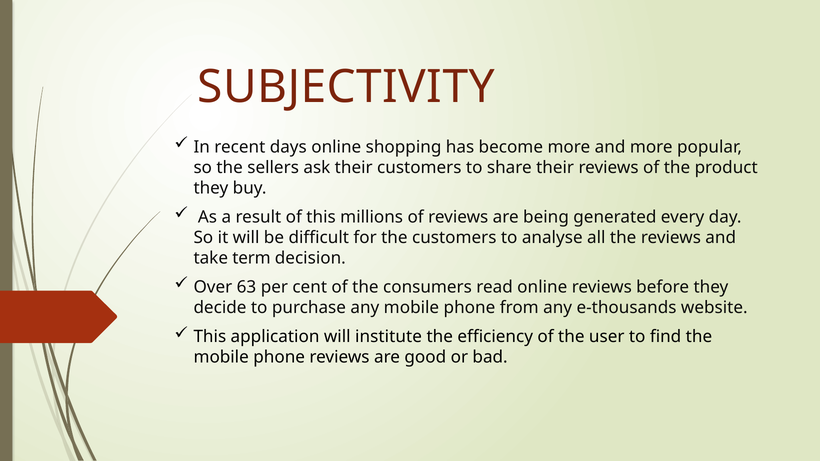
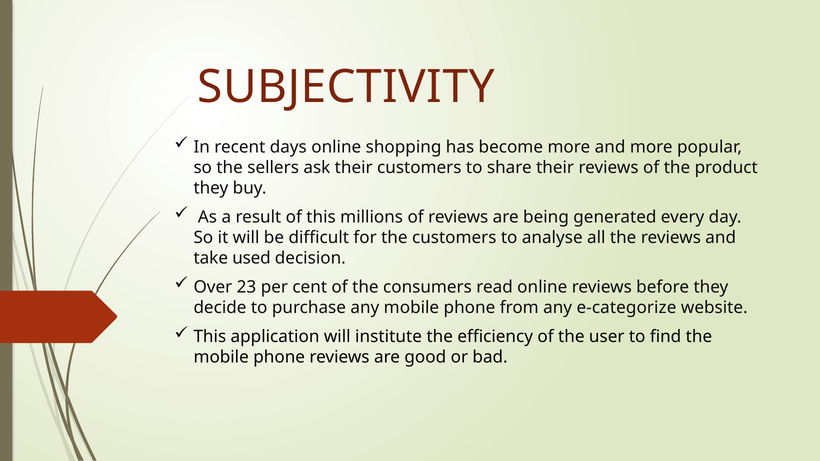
term: term -> used (252, 258)
63: 63 -> 23 (246, 287)
e-thousands: e-thousands -> e-categorize (626, 308)
